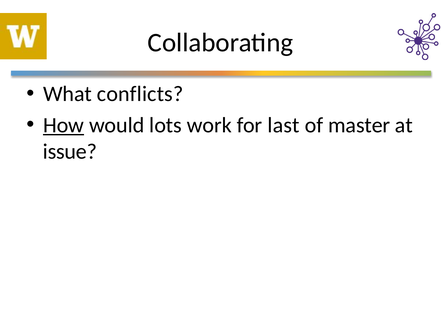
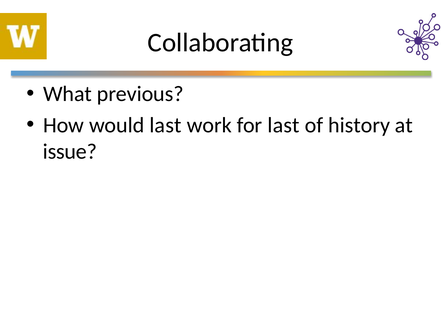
conflicts: conflicts -> previous (140, 94)
How underline: present -> none (64, 126)
would lots: lots -> last (166, 126)
master: master -> history (359, 126)
